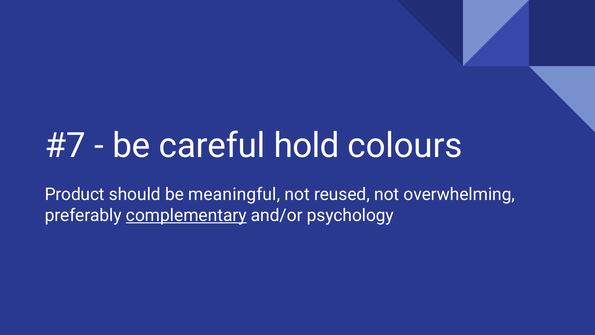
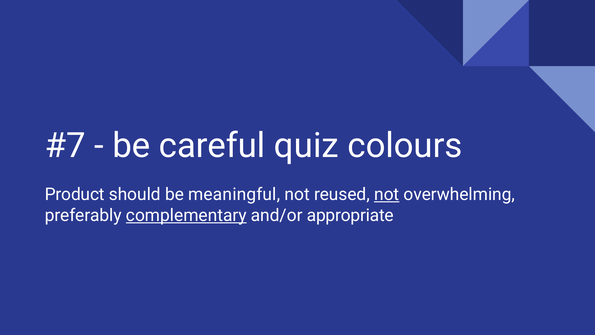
hold: hold -> quiz (306, 146)
not underline: none -> present (387, 194)
psychology: psychology -> appropriate (350, 215)
